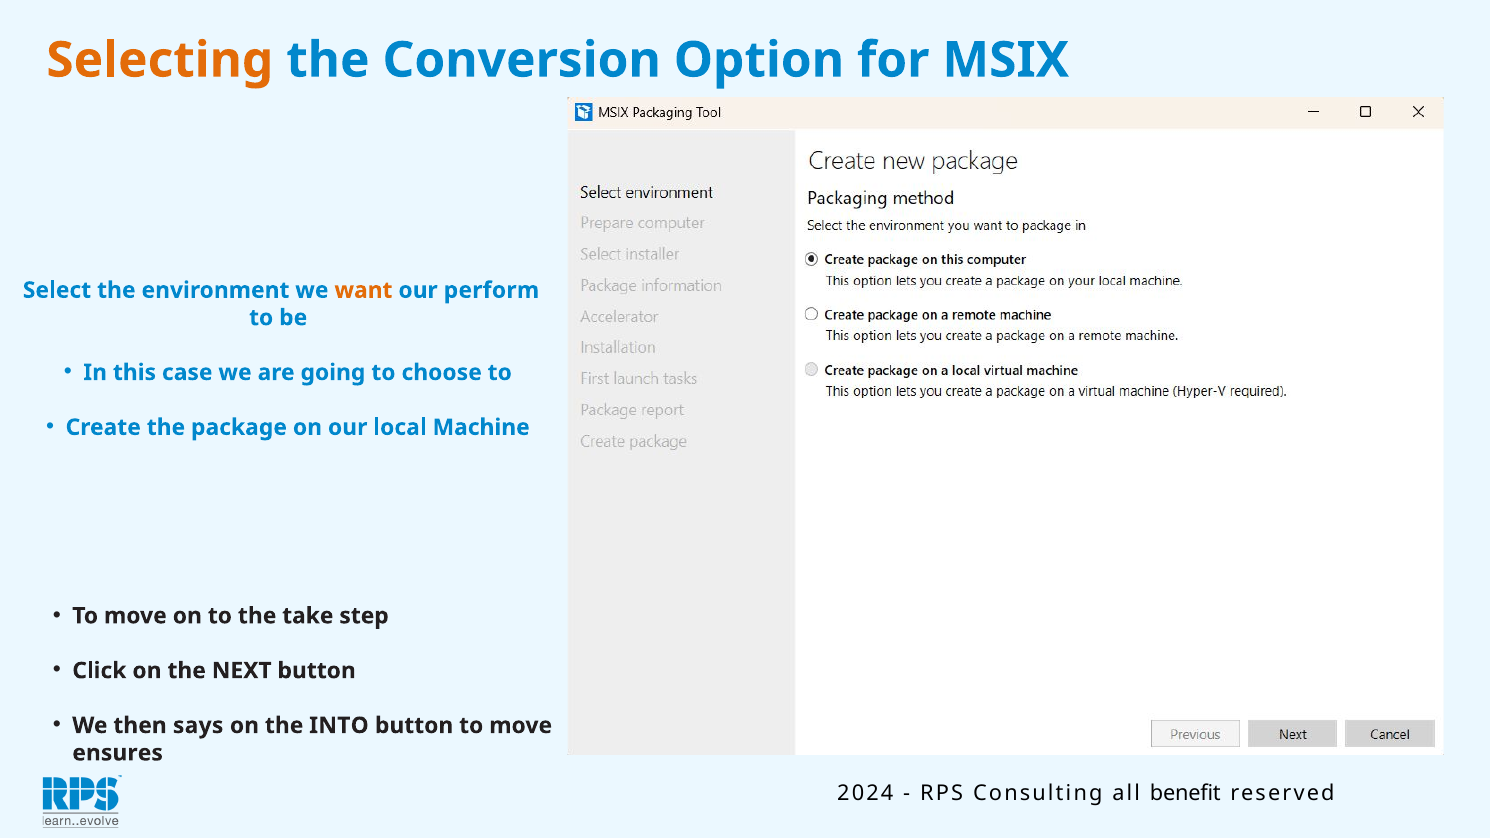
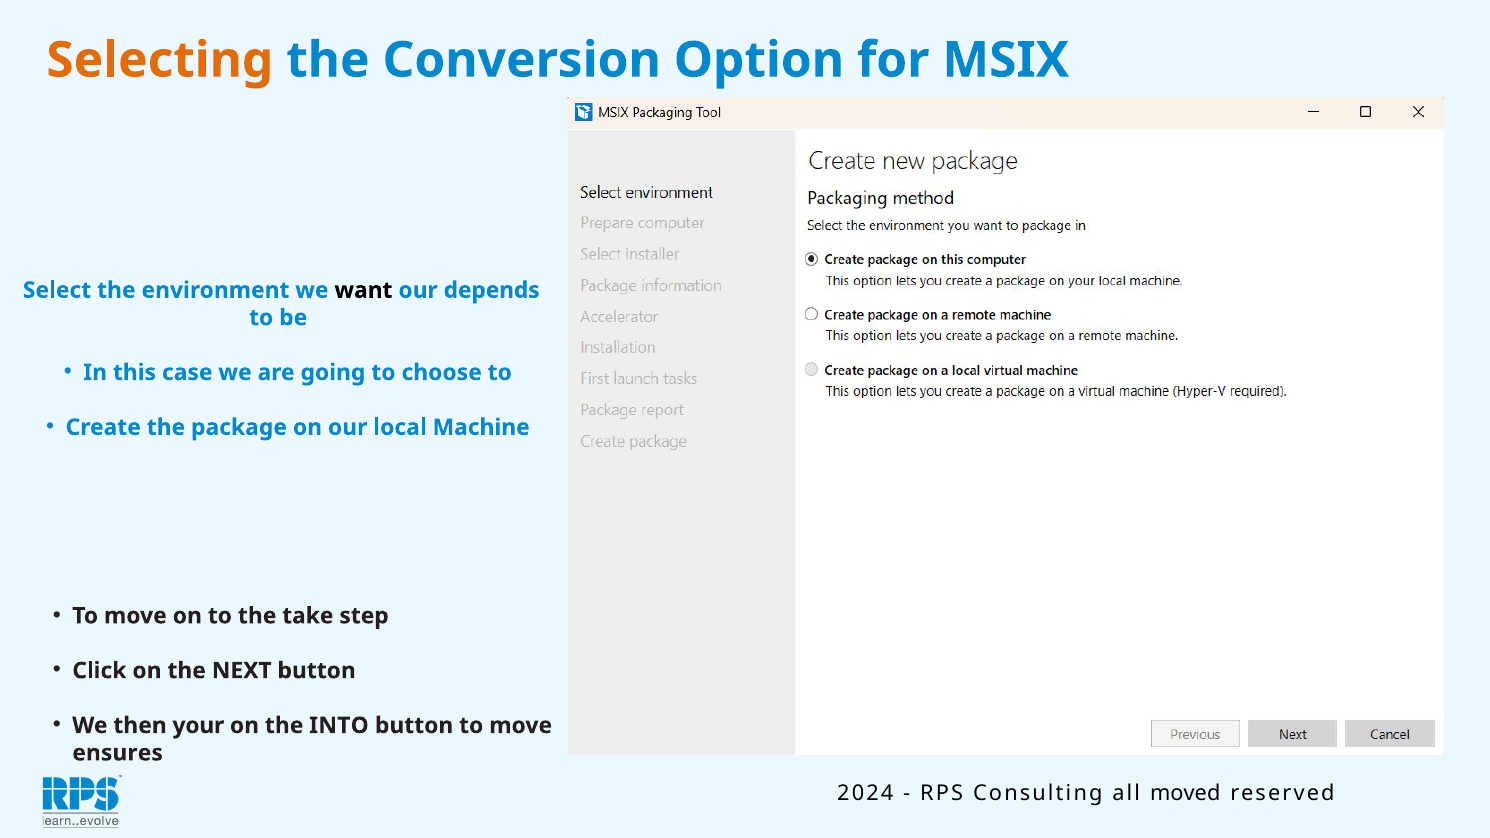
want colour: orange -> black (363, 290)
perform: perform -> depends (492, 290)
says: says -> your (198, 726)
benefit: benefit -> moved (1185, 794)
